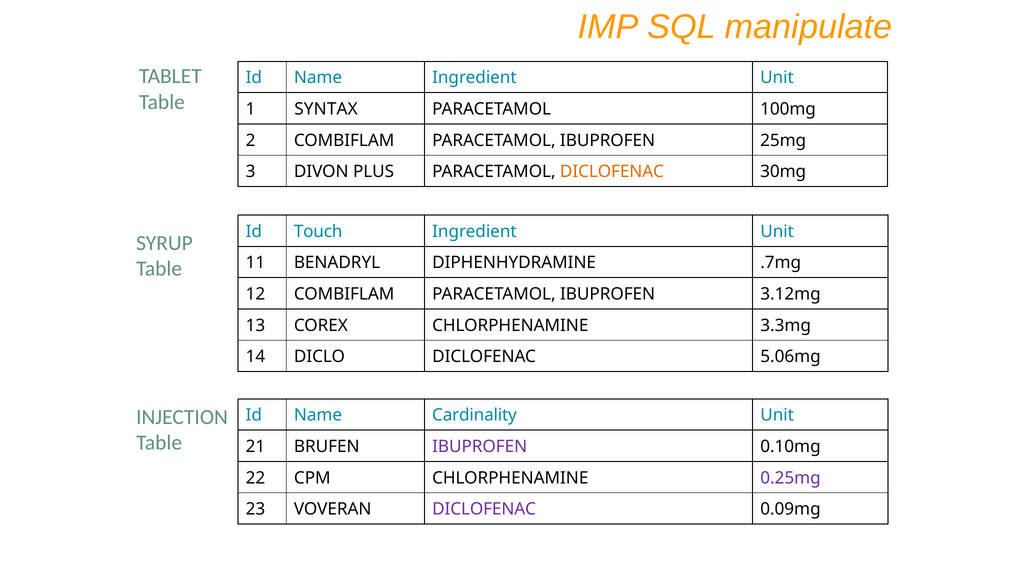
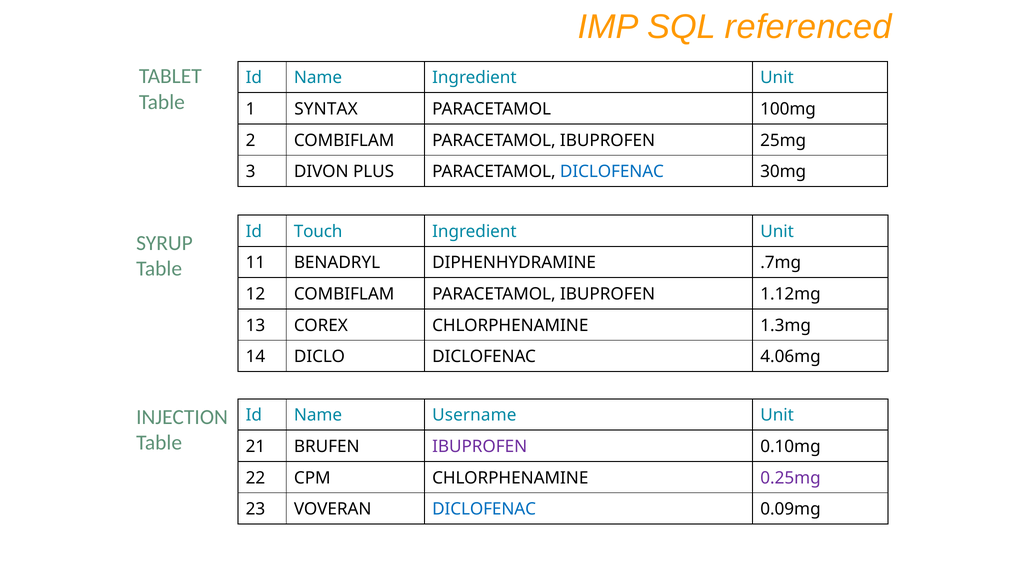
manipulate: manipulate -> referenced (808, 27)
DICLOFENAC colour: orange -> blue (612, 172)
3.12mg: 3.12mg -> 1.12mg (791, 294)
3.3mg: 3.3mg -> 1.3mg (786, 325)
5.06mg: 5.06mg -> 4.06mg (791, 357)
Cardinality: Cardinality -> Username (474, 415)
DICLOFENAC colour: purple -> blue (484, 509)
